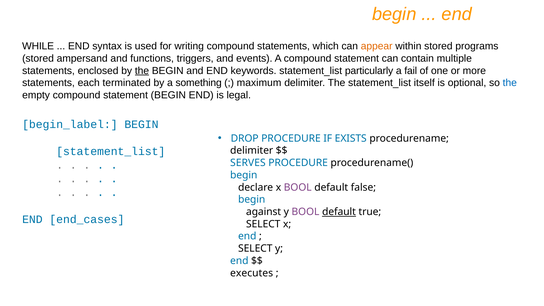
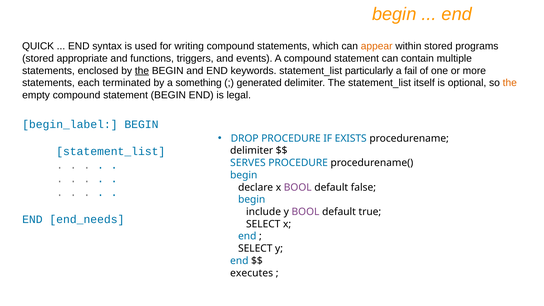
WHILE: WHILE -> QUICK (38, 46)
ampersand: ampersand -> appropriate (82, 58)
maximum: maximum -> generated (259, 83)
the colour: blue -> orange (510, 83)
against: against -> include (264, 212)
default underline: present -> none (339, 212)
end_cases: end_cases -> end_needs (87, 220)
